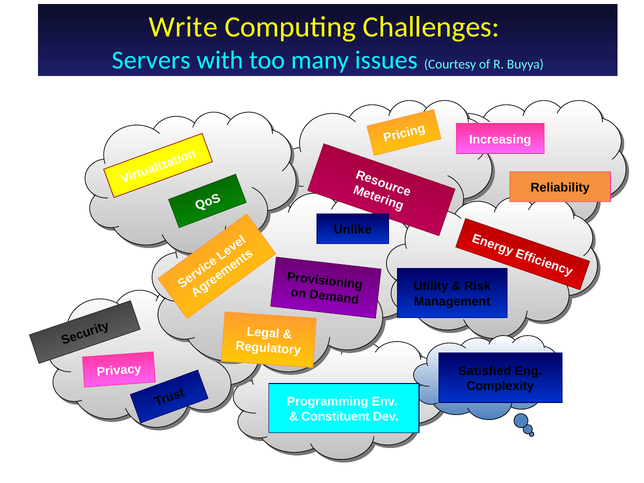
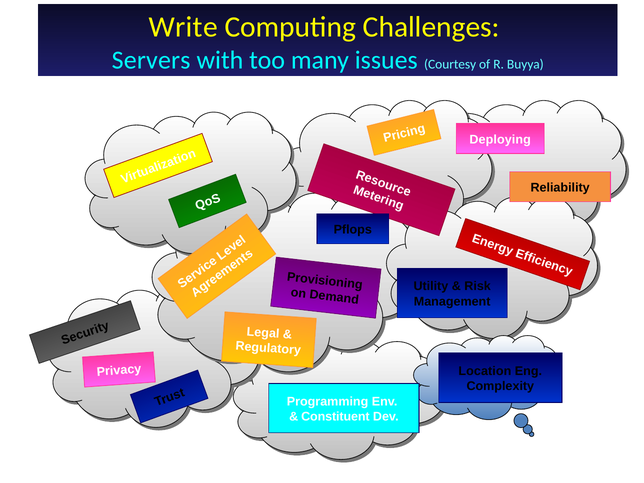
Increasing: Increasing -> Deploying (500, 139)
Unlike: Unlike -> Pflops (353, 230)
Satisfied: Satisfied -> Location (485, 371)
